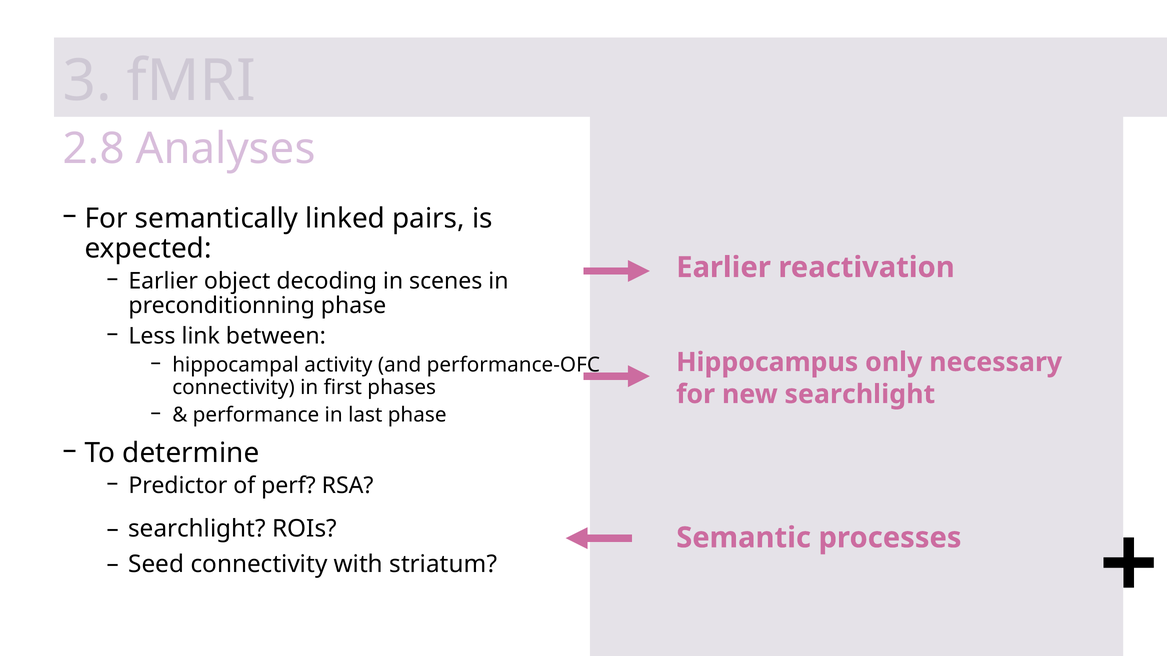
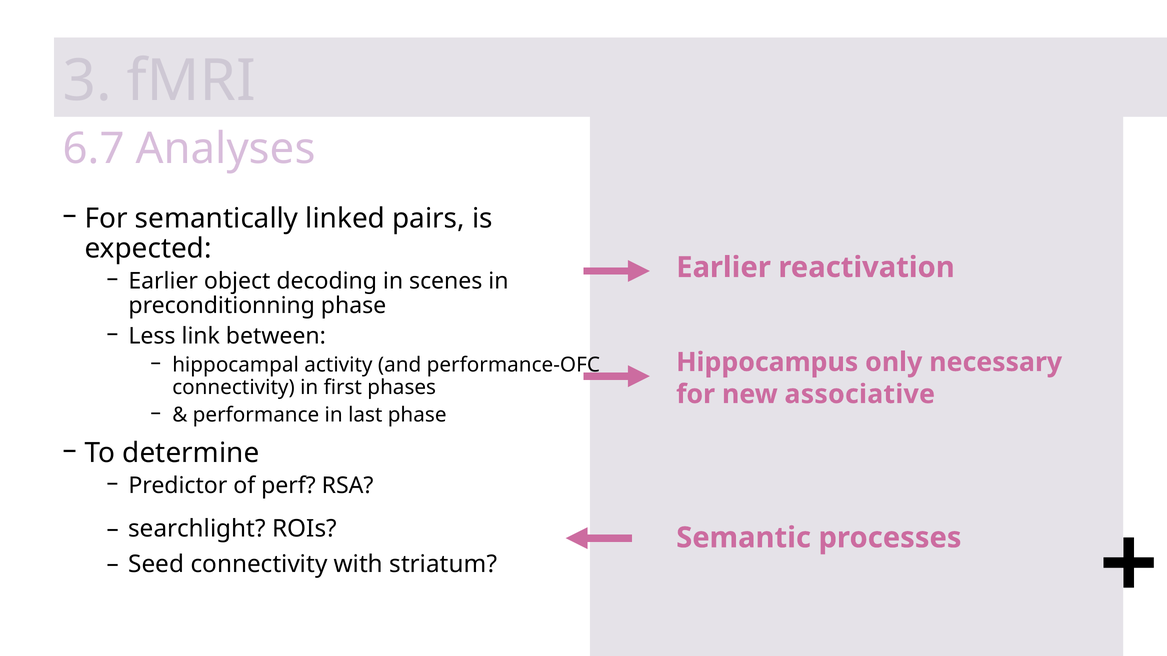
2.8: 2.8 -> 6.7 (94, 149)
new searchlight: searchlight -> associative (860, 395)
